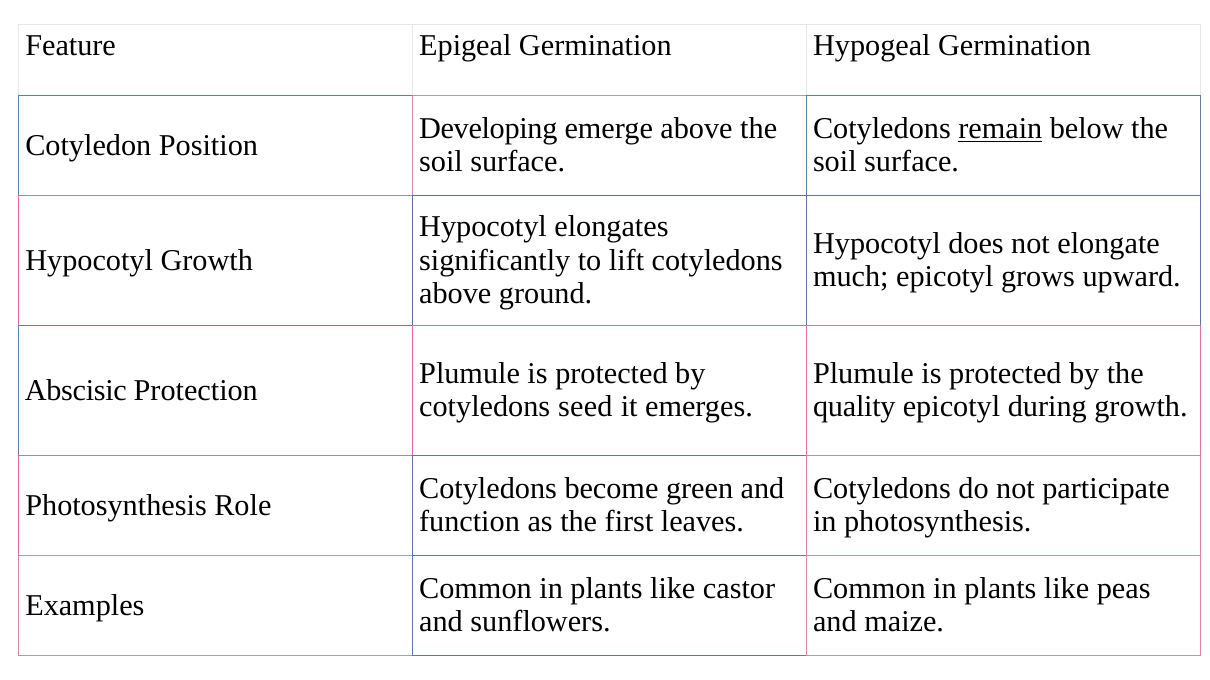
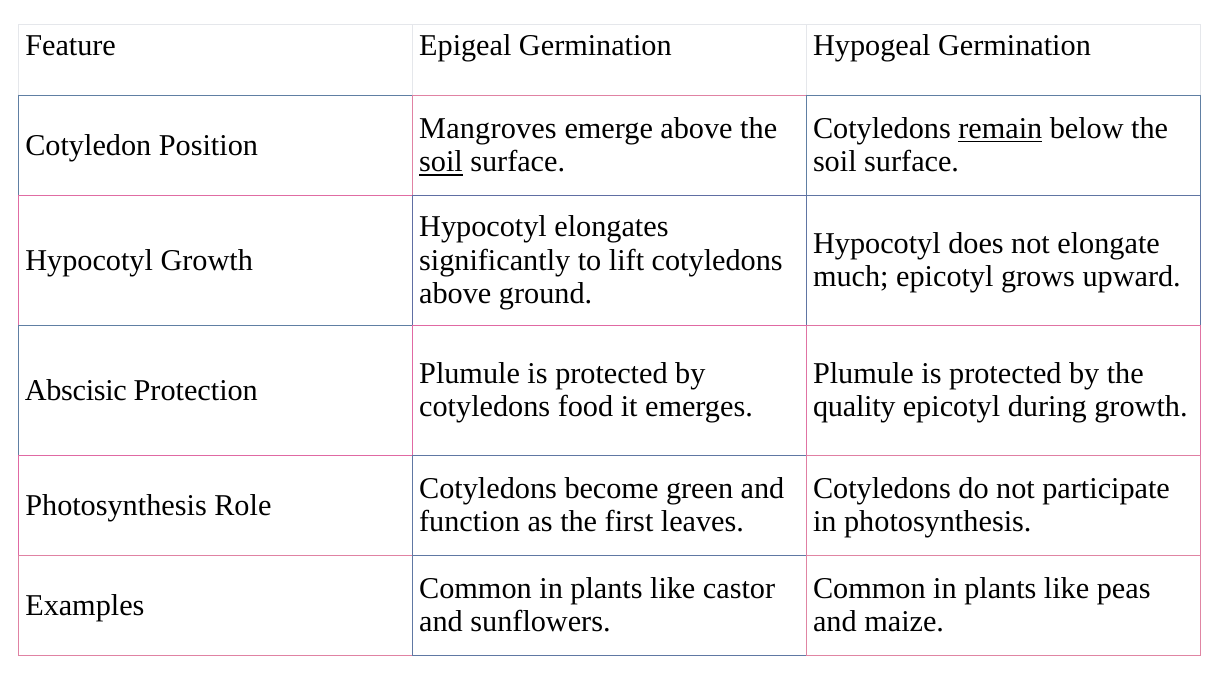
Developing: Developing -> Mangroves (488, 129)
soil underline: none -> present (441, 162)
seed: seed -> food (585, 407)
